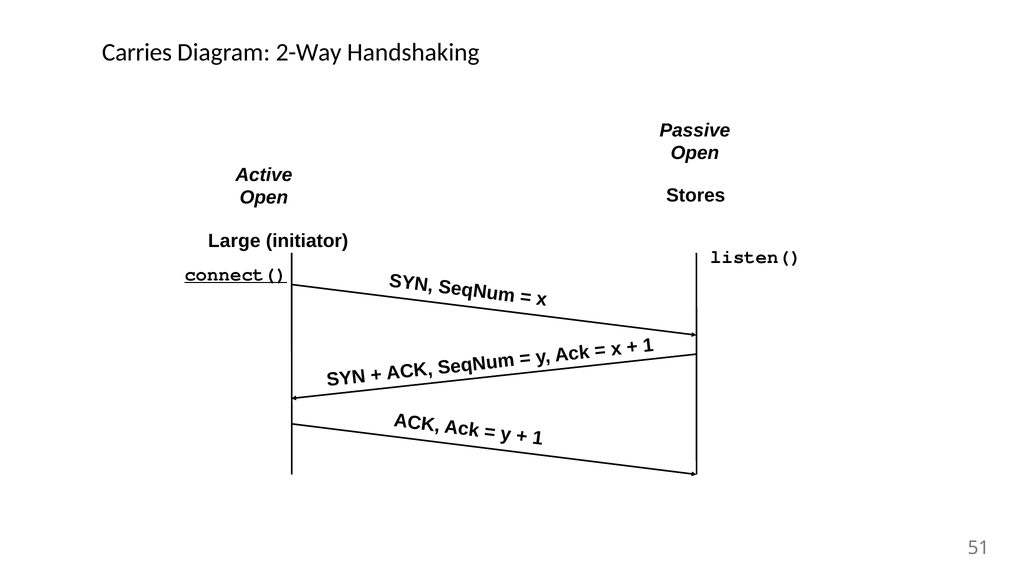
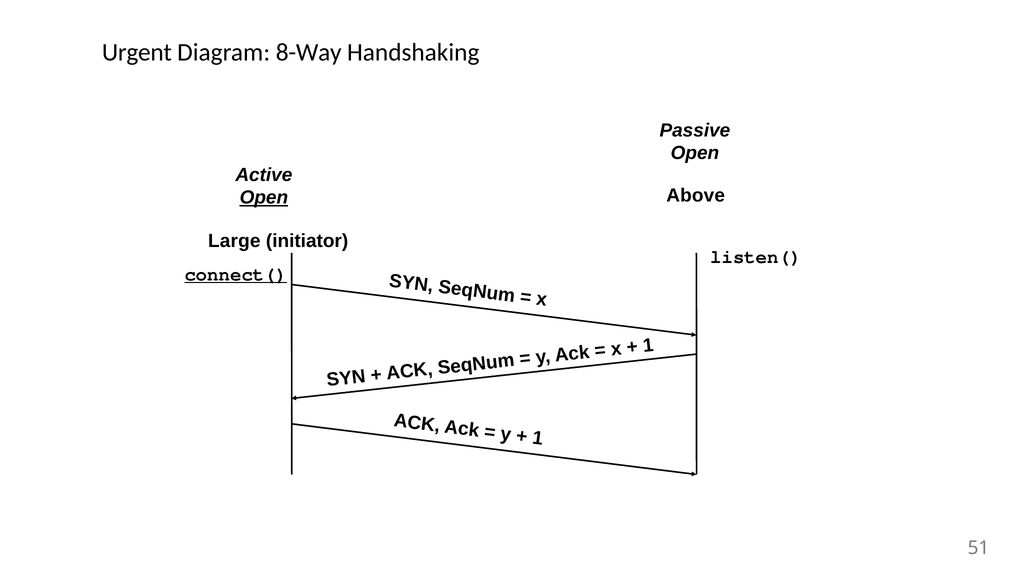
Carries: Carries -> Urgent (137, 52)
2-Way: 2-Way -> 8-Way (309, 52)
Stores: Stores -> Above (696, 195)
Open underline: none -> present (264, 197)
